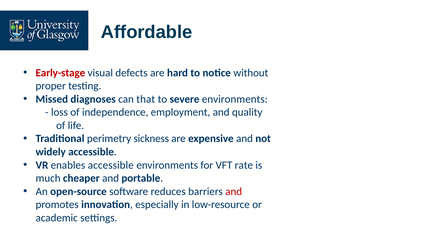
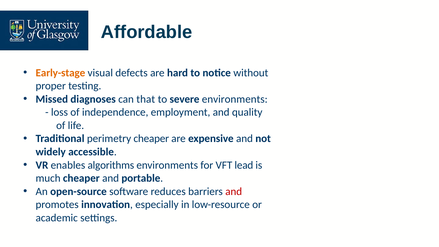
Early-stage colour: red -> orange (60, 73)
perimetry sickness: sickness -> cheaper (151, 139)
enables accessible: accessible -> algorithms (111, 165)
rate: rate -> lead (244, 165)
